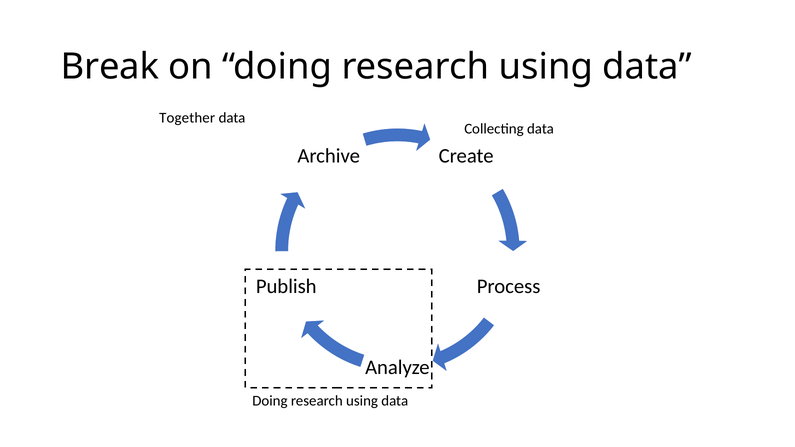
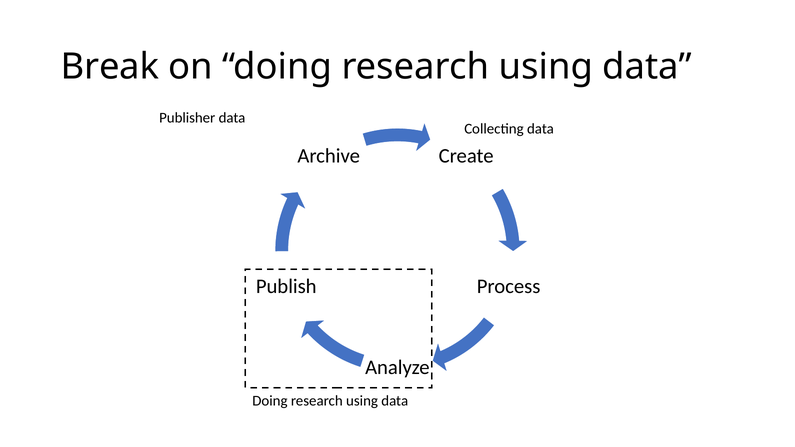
Together: Together -> Publisher (187, 118)
